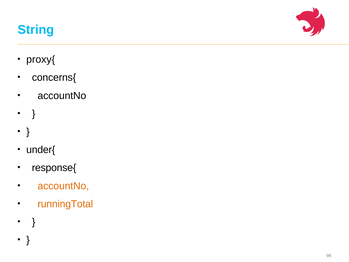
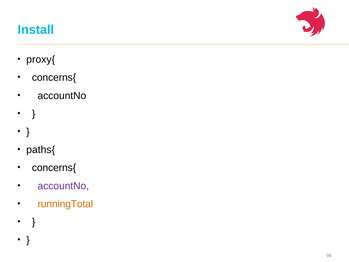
String: String -> Install (36, 30)
under{: under{ -> paths{ (41, 150)
response{: response{ -> concerns{ (54, 168)
accountNo colour: orange -> purple (63, 186)
